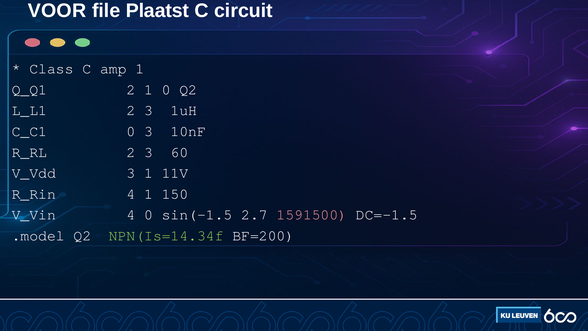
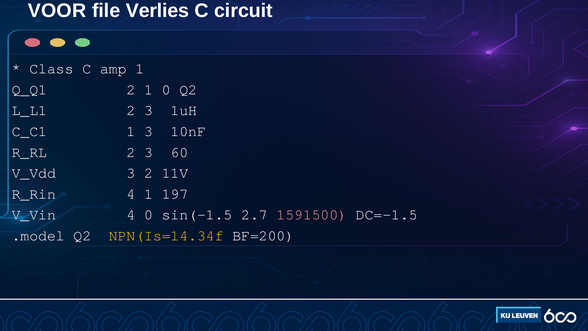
Plaatst: Plaatst -> Verlies (157, 11)
C_C1 0: 0 -> 1 (131, 131)
3 1: 1 -> 2 (149, 173)
150: 150 -> 197 (175, 194)
NPN(Is=14.34f colour: light green -> yellow (166, 235)
